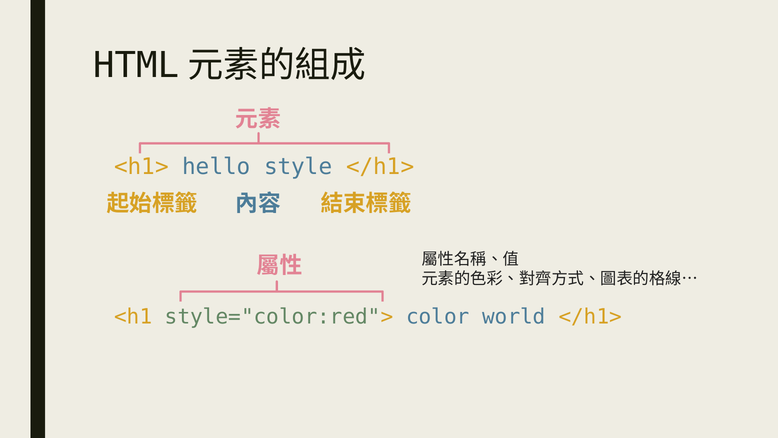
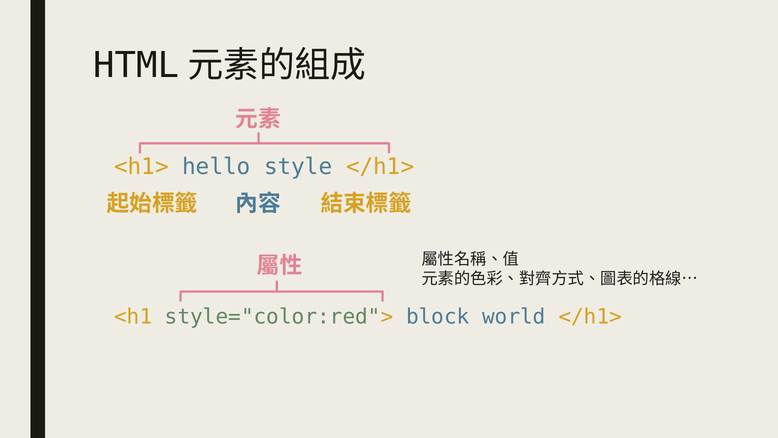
color: color -> block (438, 316)
